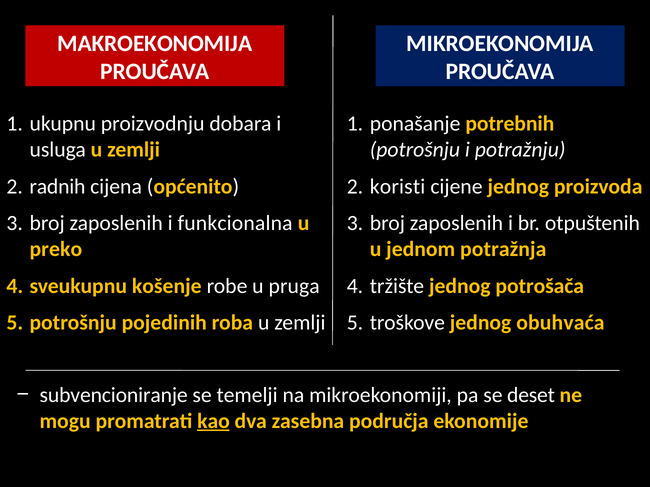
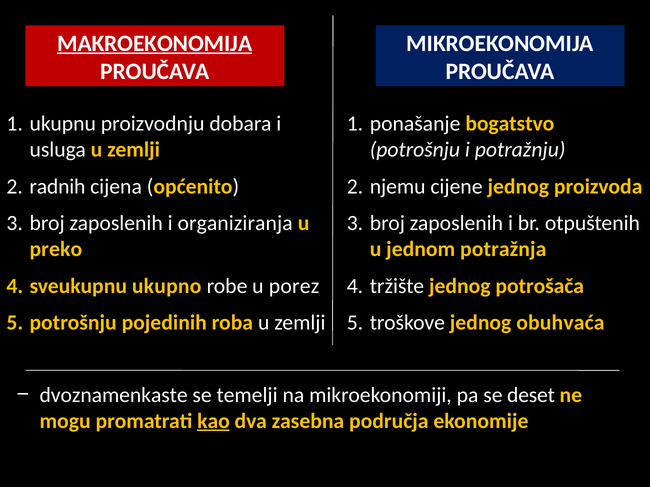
MAKROEKONOMIJA underline: none -> present (155, 43)
potrebnih: potrebnih -> bogatstvo (510, 124)
koristi: koristi -> njemu (398, 187)
funkcionalna: funkcionalna -> organiziranja (235, 223)
košenje: košenje -> ukupno (167, 286)
pruga: pruga -> porez (294, 286)
subvencioniranje: subvencioniranje -> dvoznamenkaste (114, 395)
